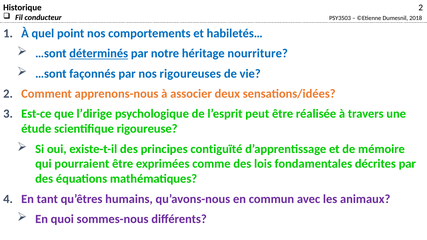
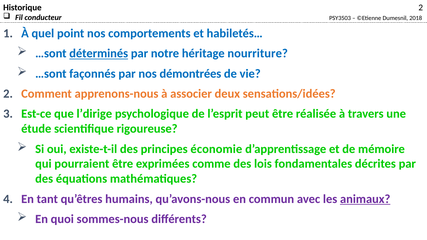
rigoureuses: rigoureuses -> démontrées (190, 74)
contiguïté: contiguïté -> économie (216, 149)
animaux underline: none -> present (365, 199)
